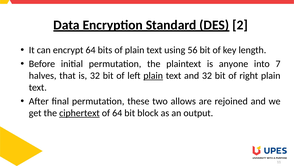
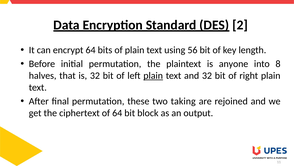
7: 7 -> 8 (278, 64)
allows: allows -> taking (183, 101)
ciphertext underline: present -> none (79, 113)
